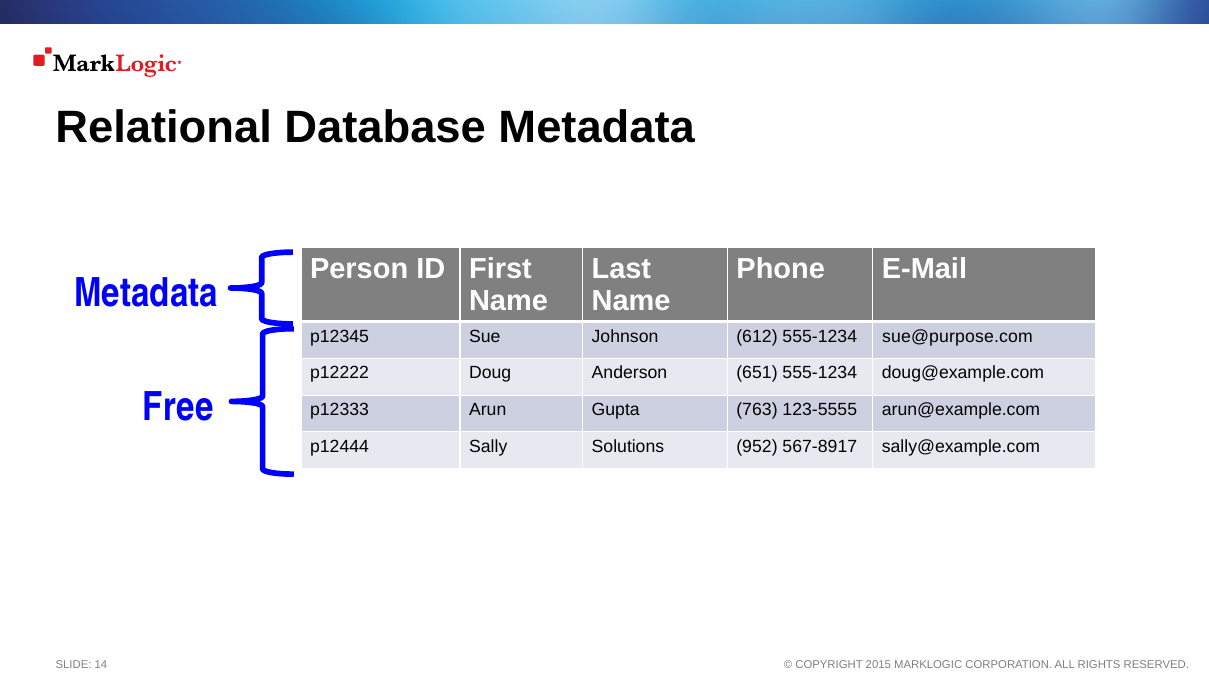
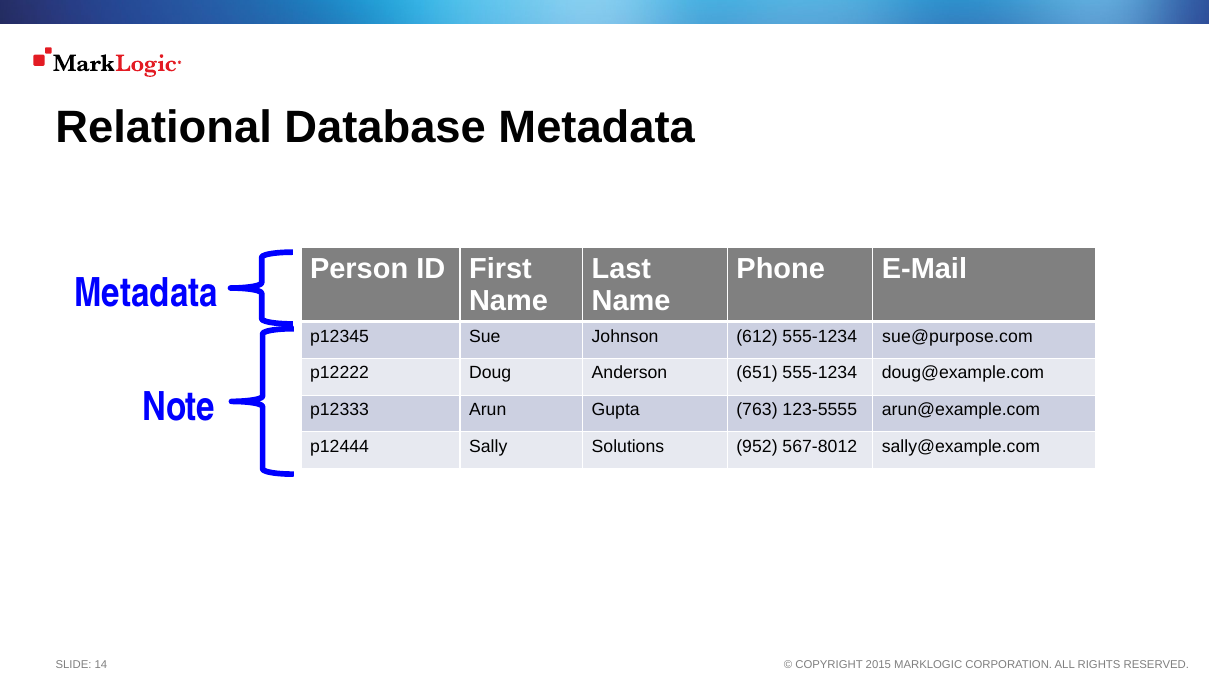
Free: Free -> Note (179, 407)
567-8917: 567-8917 -> 567-8012 (820, 447)
